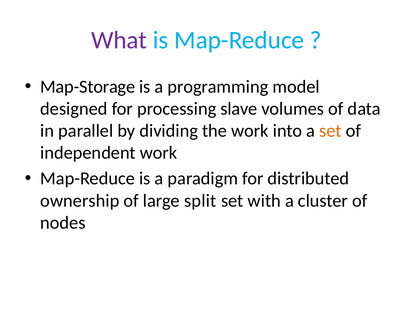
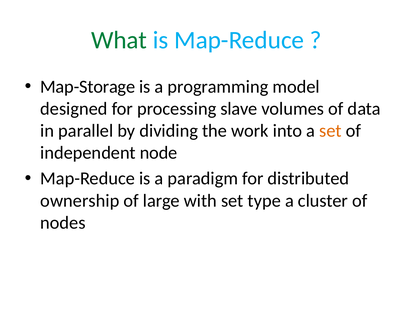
What colour: purple -> green (119, 40)
independent work: work -> node (159, 153)
split: split -> with (200, 200)
with: with -> type (264, 200)
